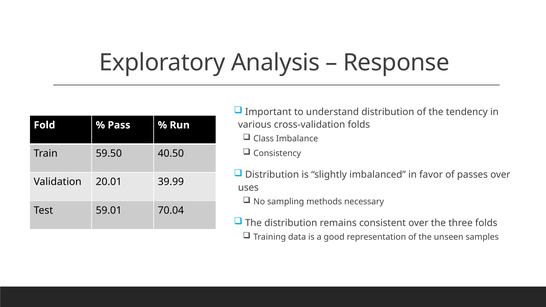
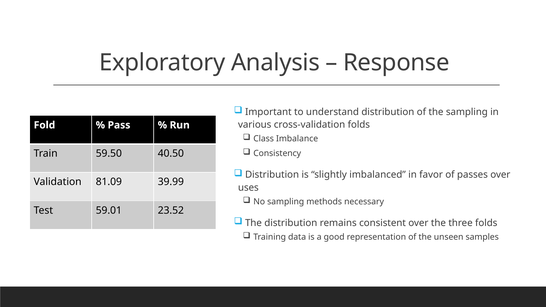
the tendency: tendency -> sampling (467, 112)
20.01: 20.01 -> 81.09 (109, 182)
70.04: 70.04 -> 23.52 (171, 210)
